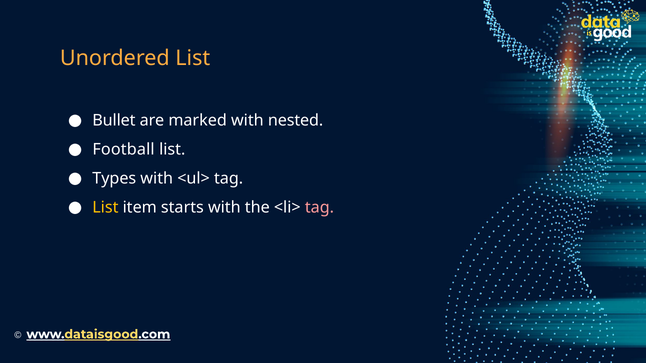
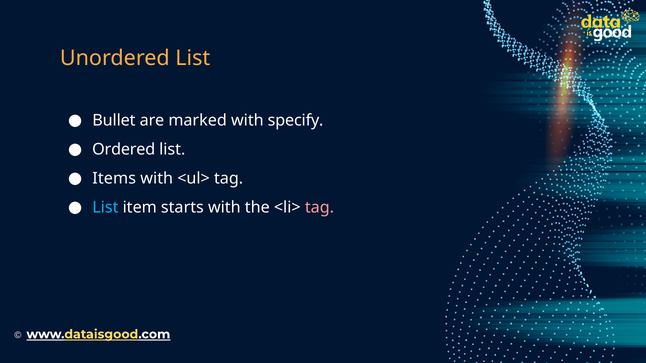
nested: nested -> specify (296, 120)
Football: Football -> Ordered (124, 149)
Types: Types -> Items (114, 179)
List colour: yellow -> light blue (105, 208)
